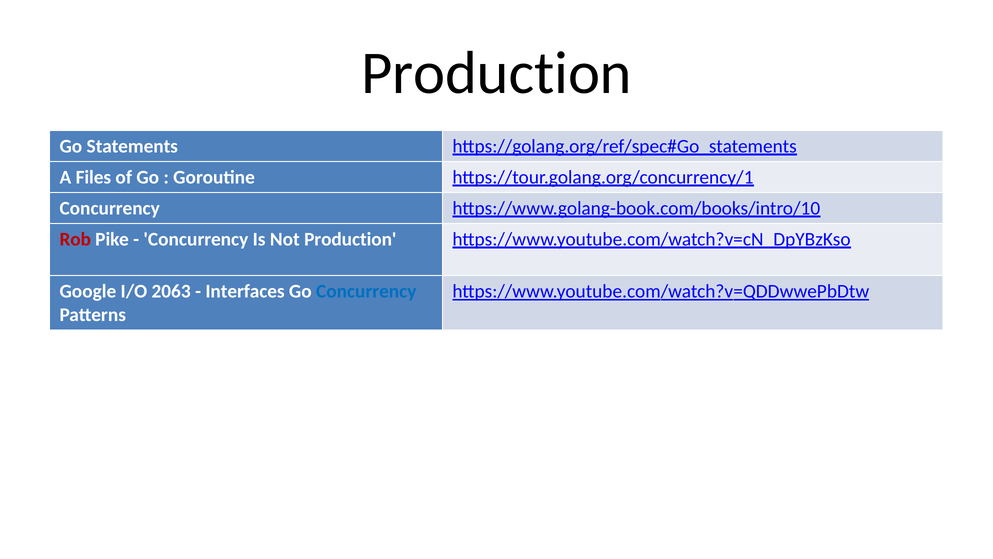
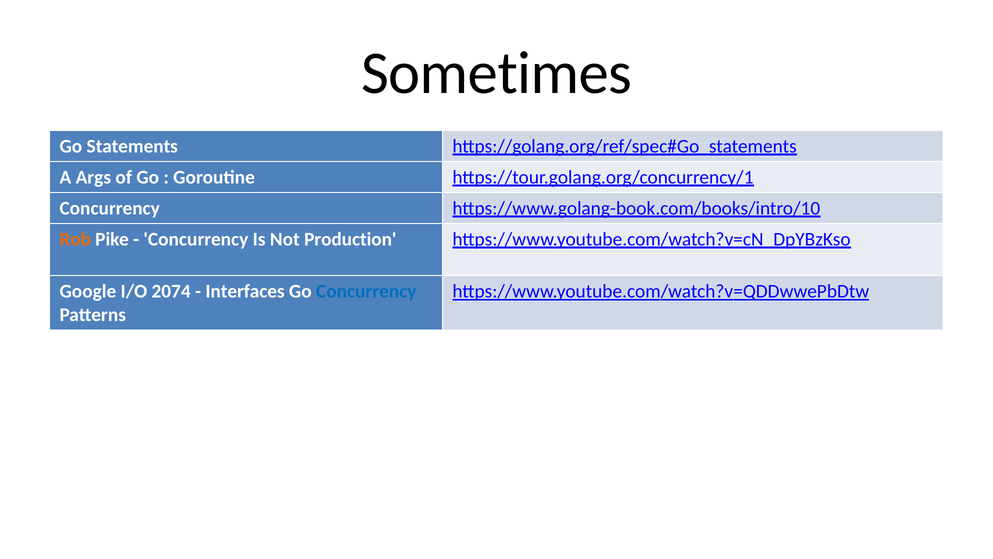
Production: Production -> Sometimes (497, 73)
Files: Files -> Args (93, 177)
Rob colour: red -> orange (75, 239)
2063: 2063 -> 2074 (171, 291)
